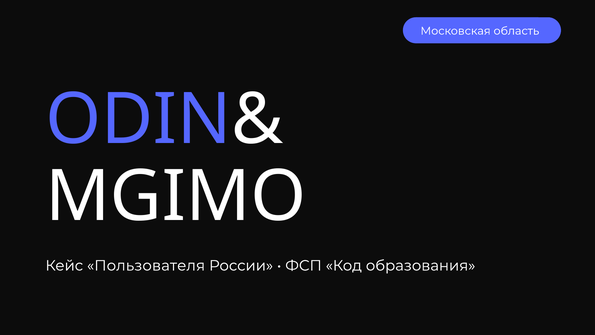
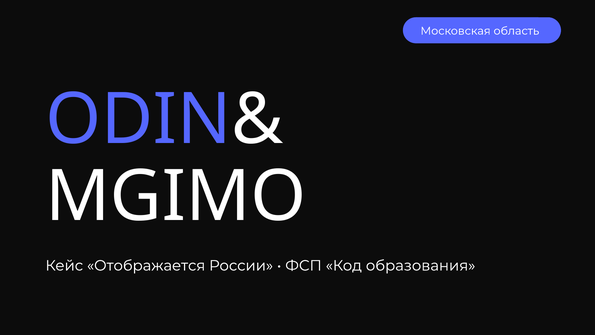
Пользователя: Пользователя -> Отображается (146, 265)
